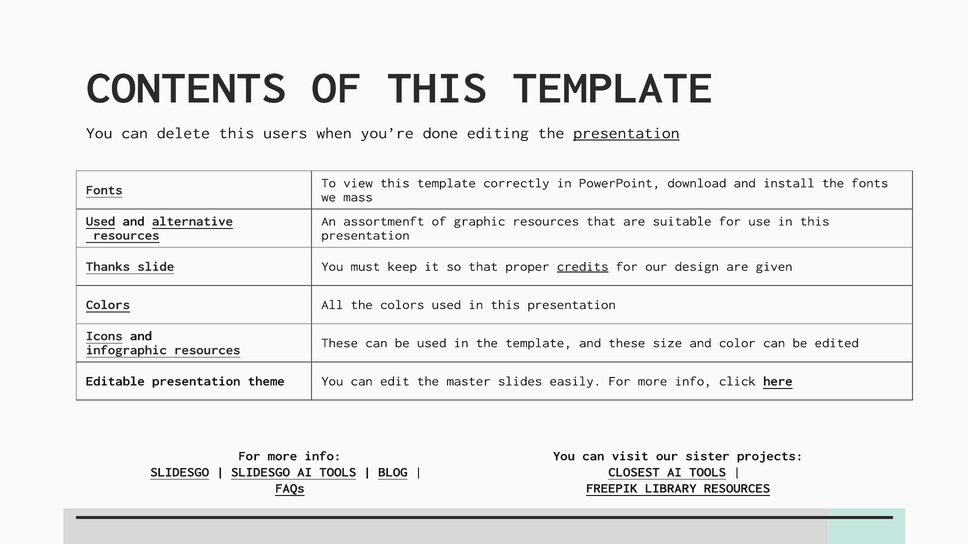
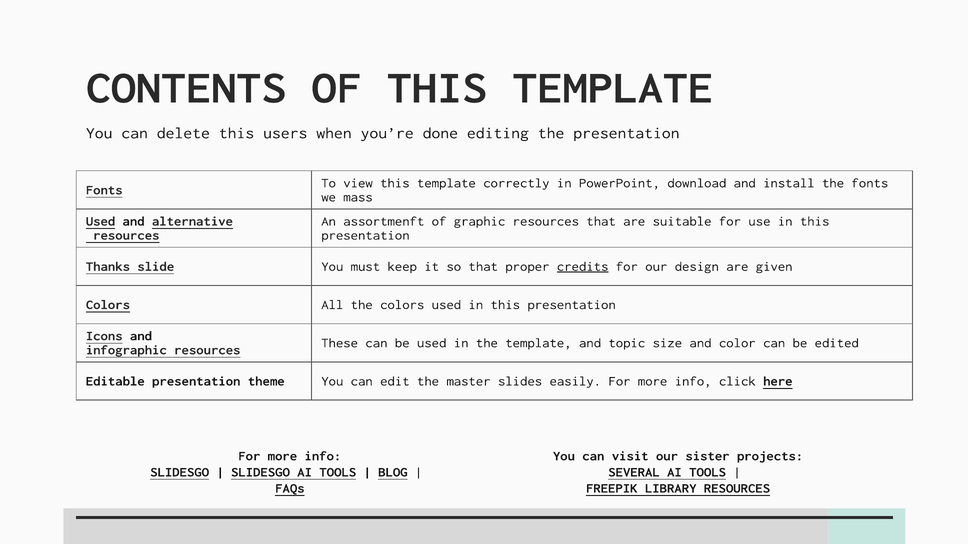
presentation underline: present -> none (626, 133)
and these: these -> topic (627, 343)
CLOSEST: CLOSEST -> SEVERAL (634, 472)
